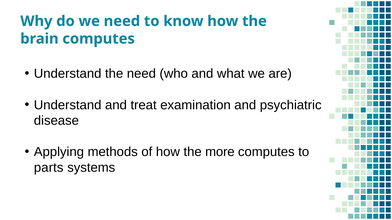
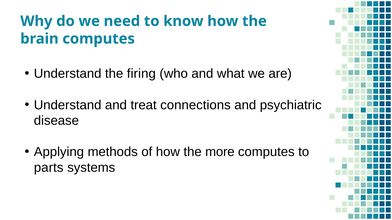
the need: need -> firing (141, 74)
examination: examination -> connections (195, 105)
